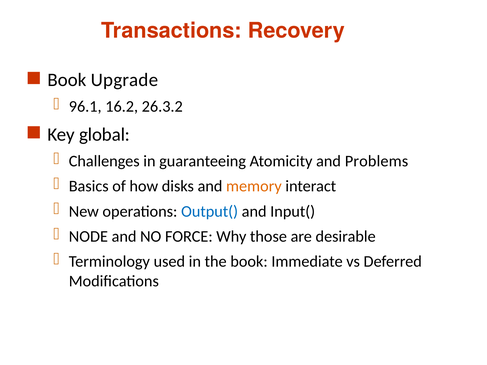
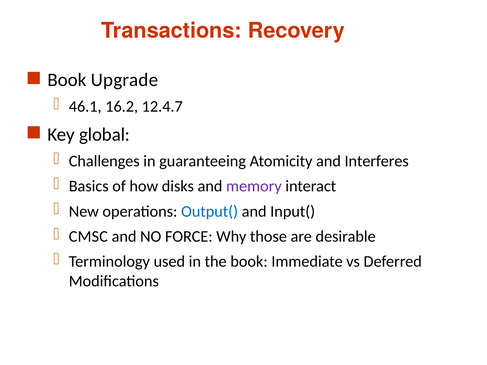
96.1: 96.1 -> 46.1 (85, 107)
26.3.2: 26.3.2 -> 12.4.7 (162, 107)
Problems: Problems -> Interferes (377, 161)
memory colour: orange -> purple (254, 186)
NODE: NODE -> CMSC (88, 237)
